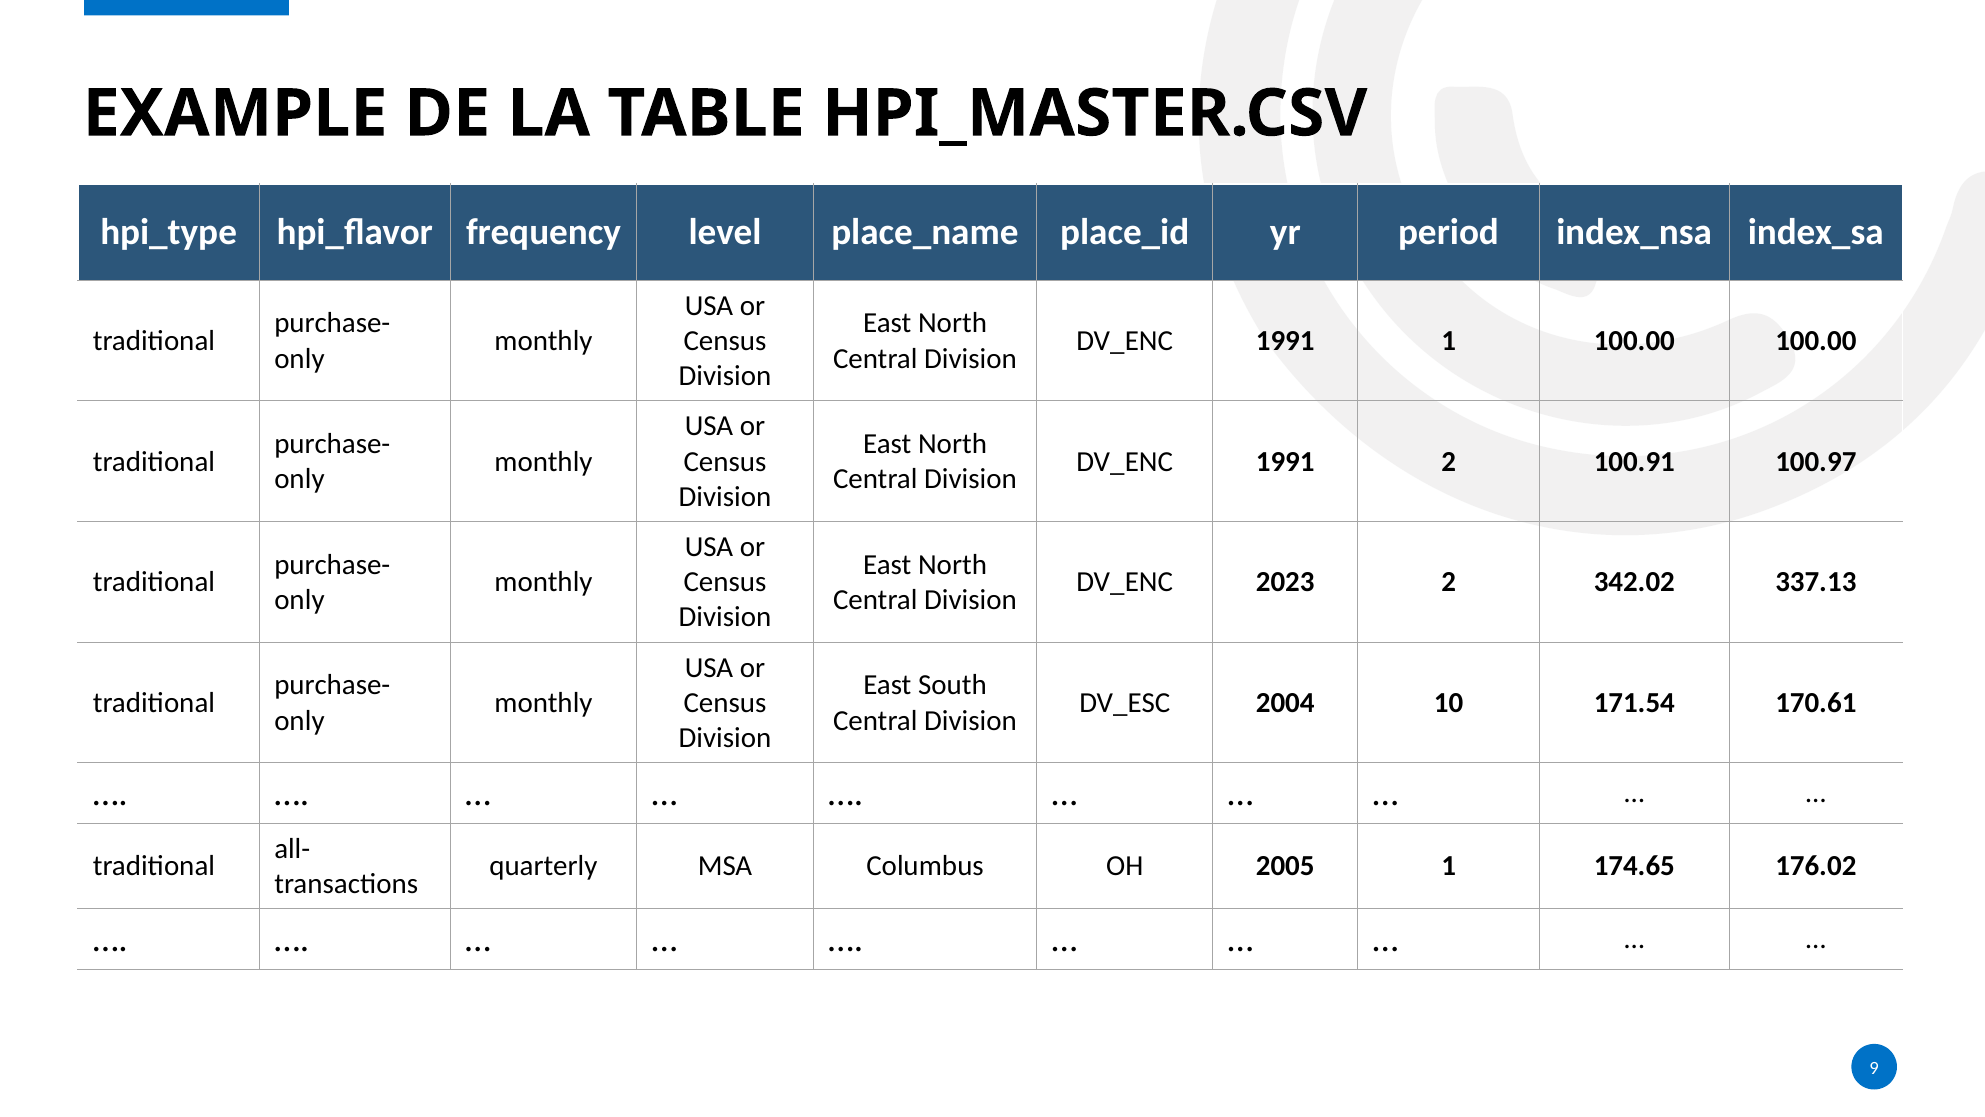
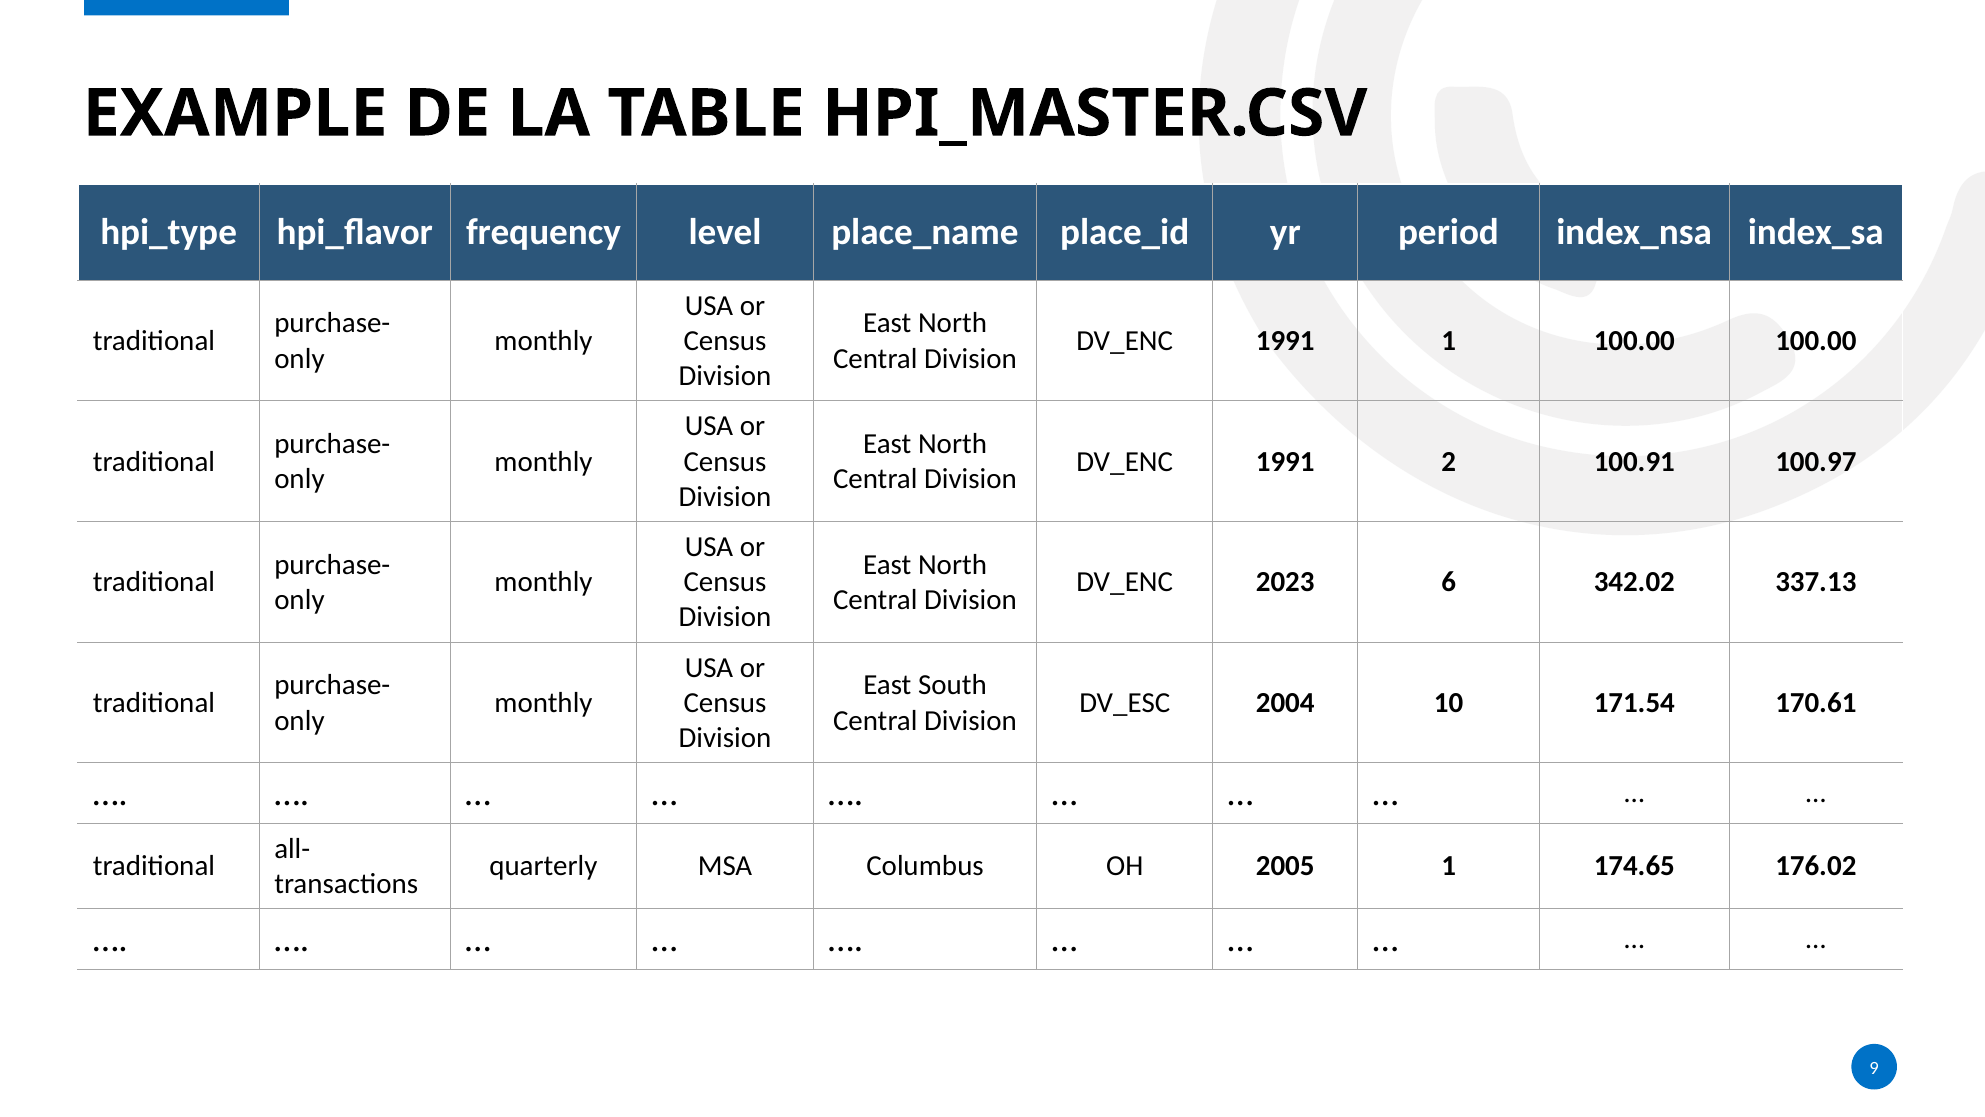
2023 2: 2 -> 6 (1449, 582)
